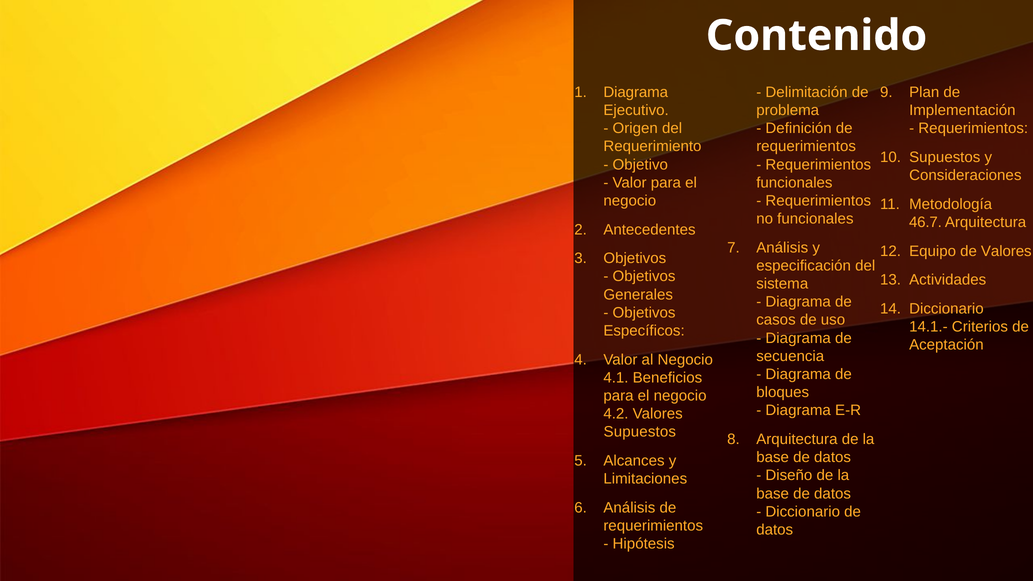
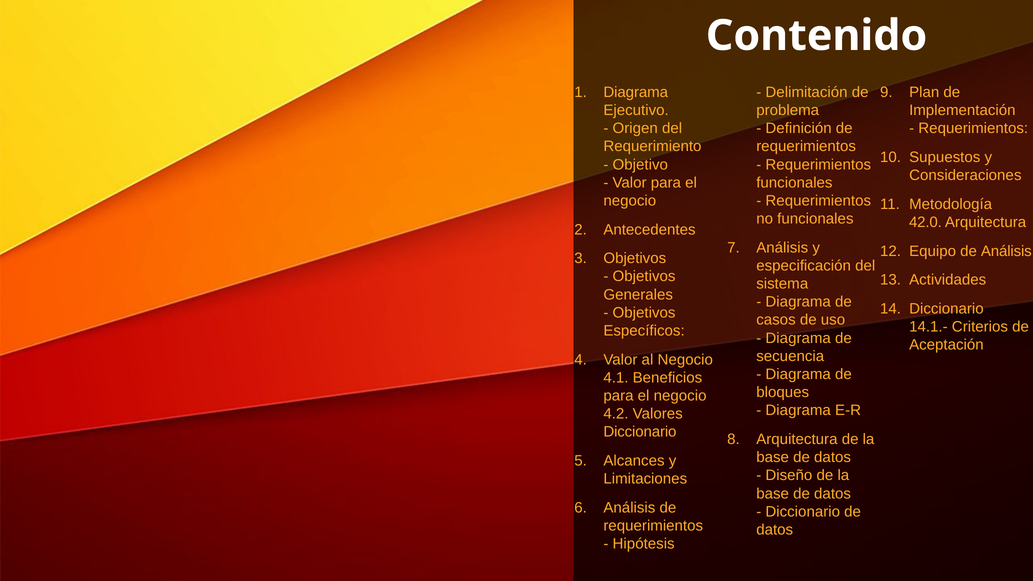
46.7: 46.7 -> 42.0 (925, 222)
de Valores: Valores -> Análisis (1006, 251)
Supuestos: Supuestos -> Diccionario (640, 432)
